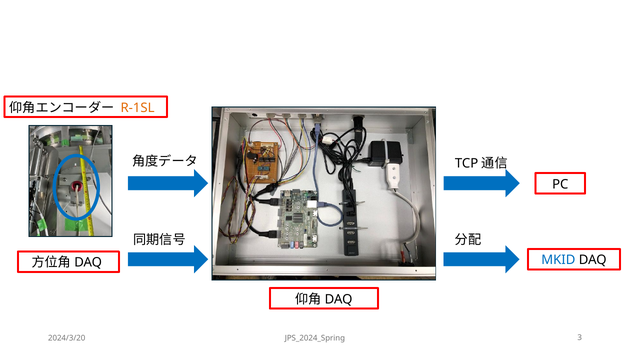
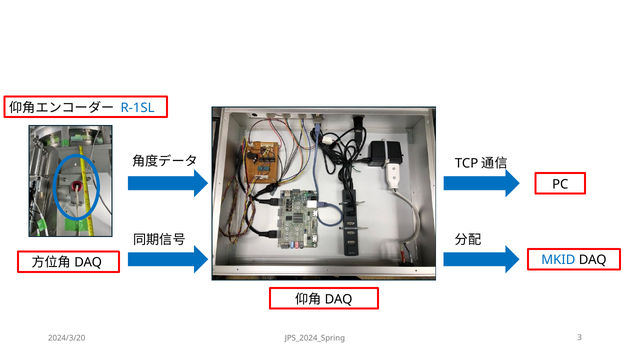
R-1SL colour: orange -> blue (138, 108)
